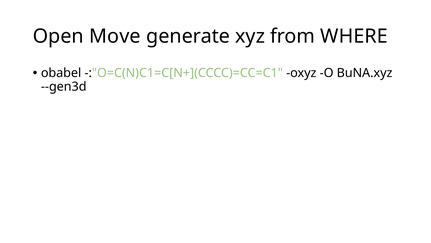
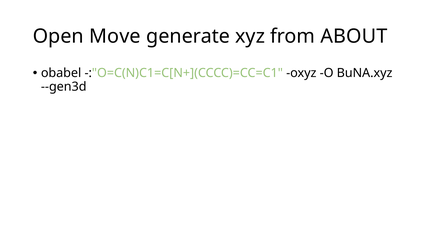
WHERE: WHERE -> ABOUT (354, 36)
